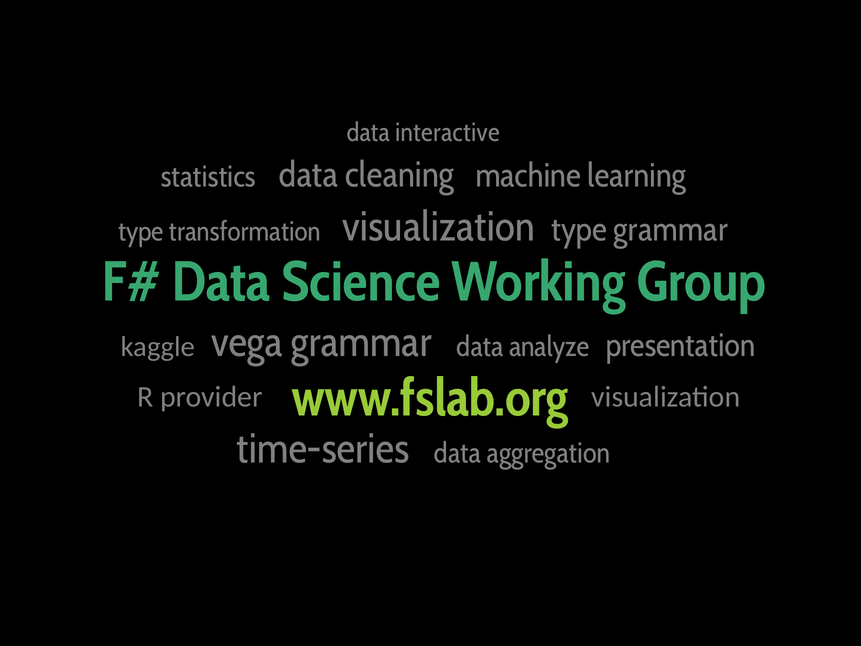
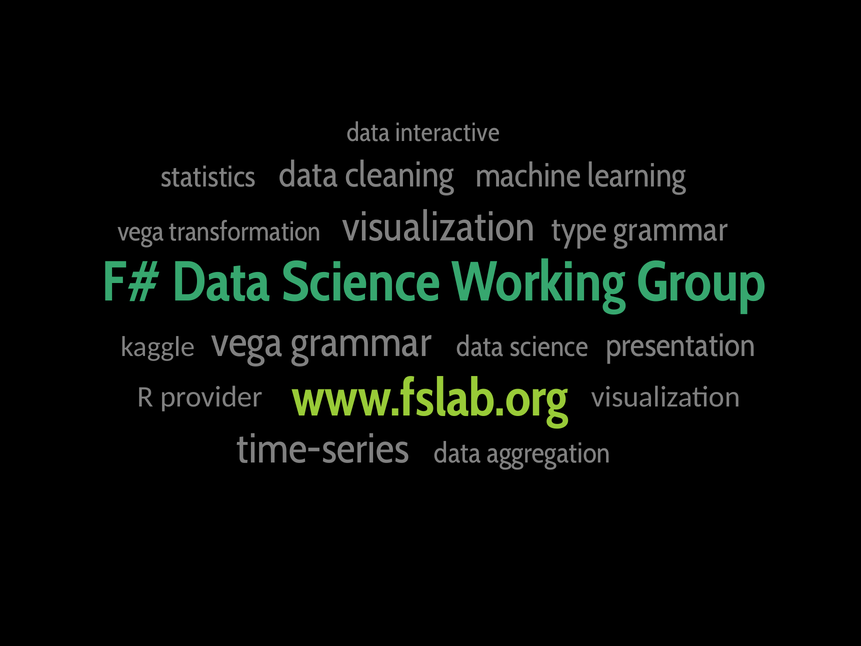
type: type -> vega (141, 232)
grammar data analyze: analyze -> science (549, 346)
